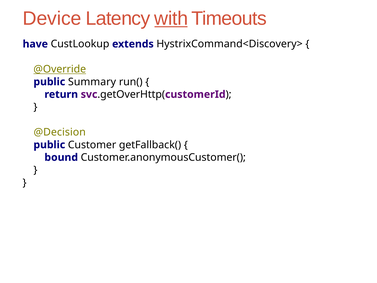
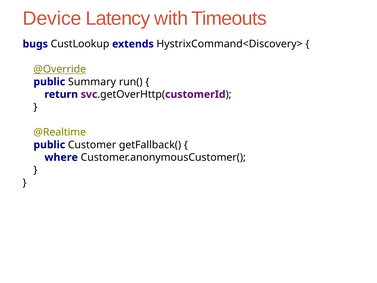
with underline: present -> none (171, 18)
have: have -> bugs (35, 44)
@Decision: @Decision -> @Realtime (60, 132)
bound: bound -> where (61, 157)
